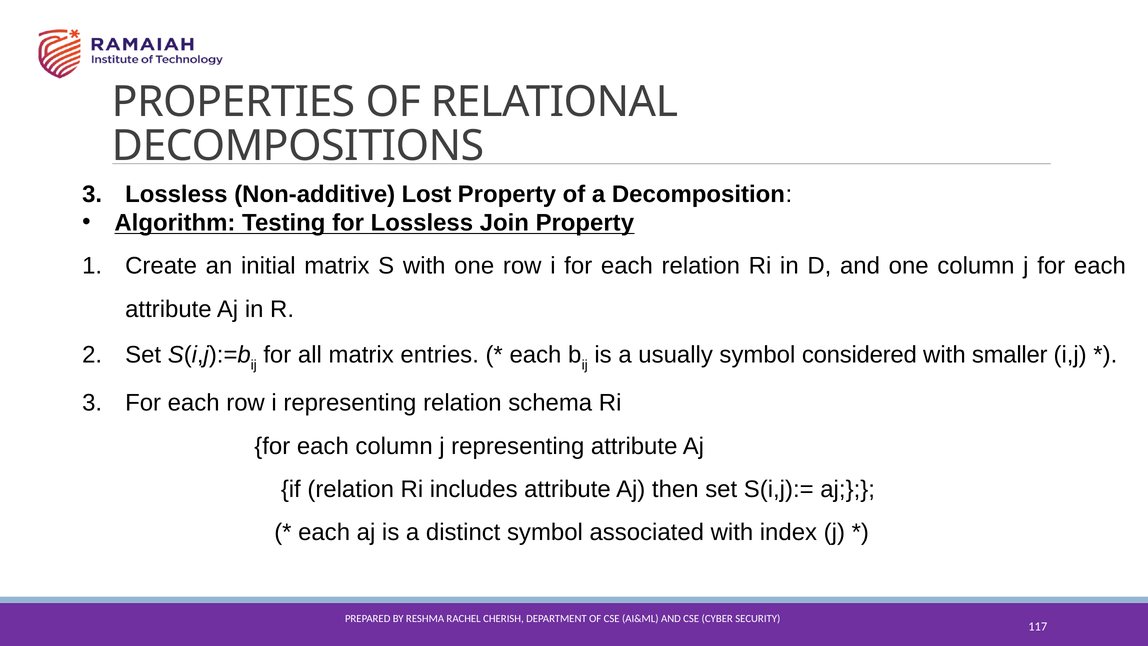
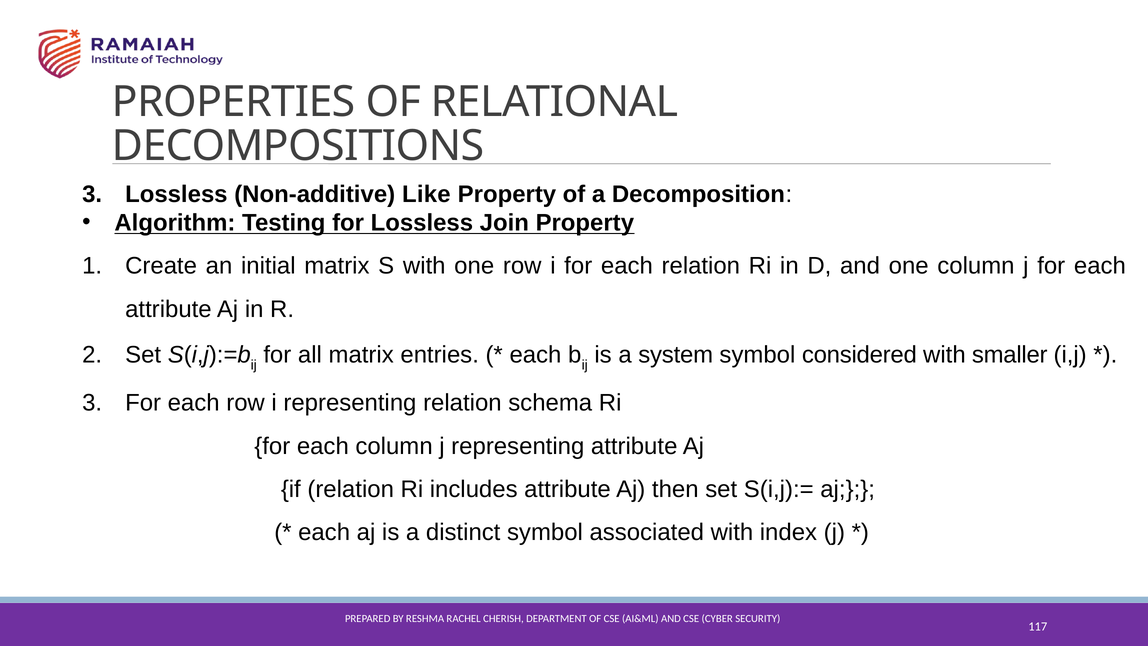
Lost: Lost -> Like (426, 194)
usually: usually -> system (676, 355)
